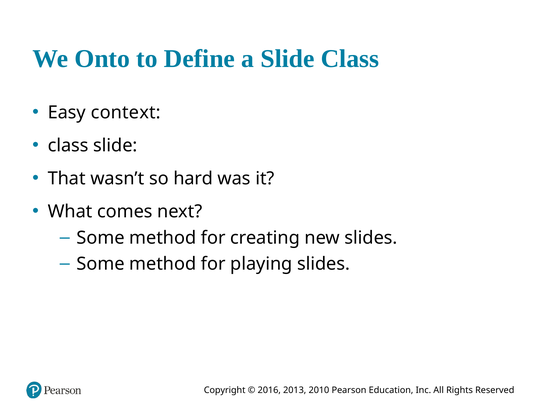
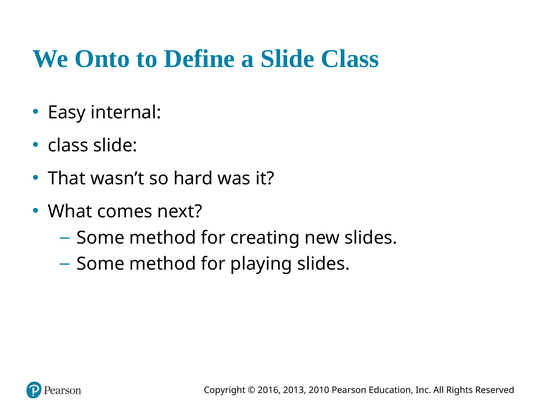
context: context -> internal (126, 113)
